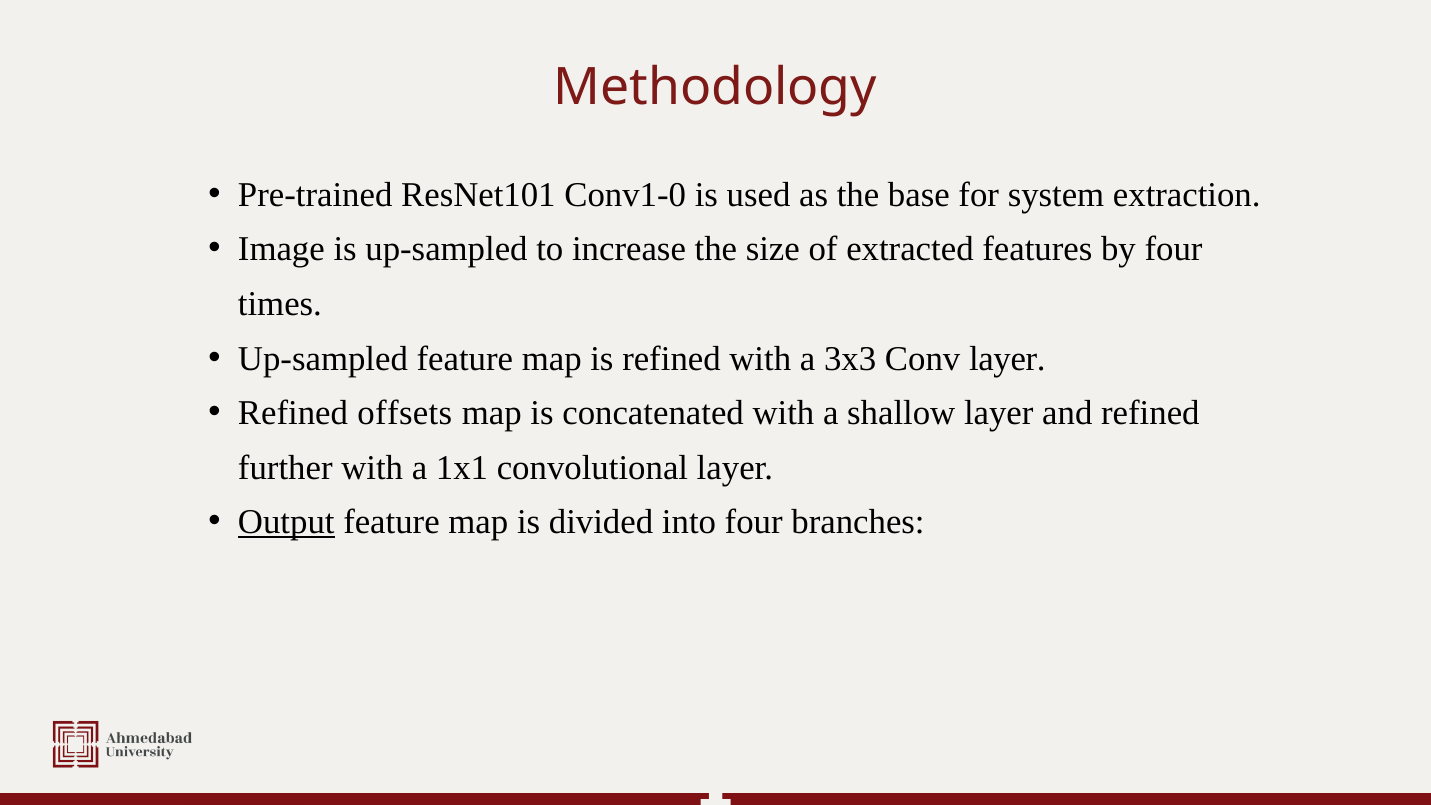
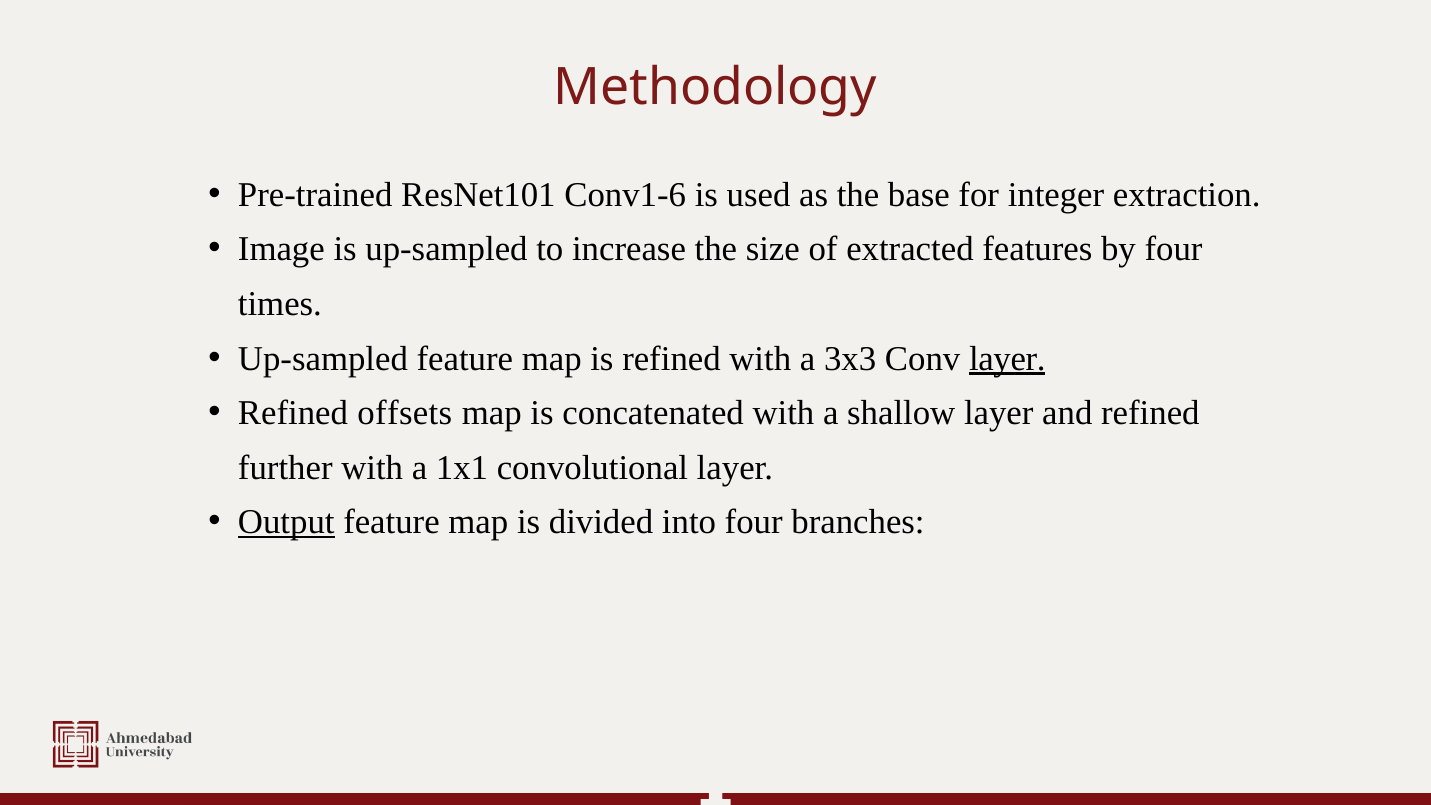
Conv1-0: Conv1-0 -> Conv1-6 (625, 195)
system: system -> integer (1056, 195)
layer underline: none -> present (1007, 358)
